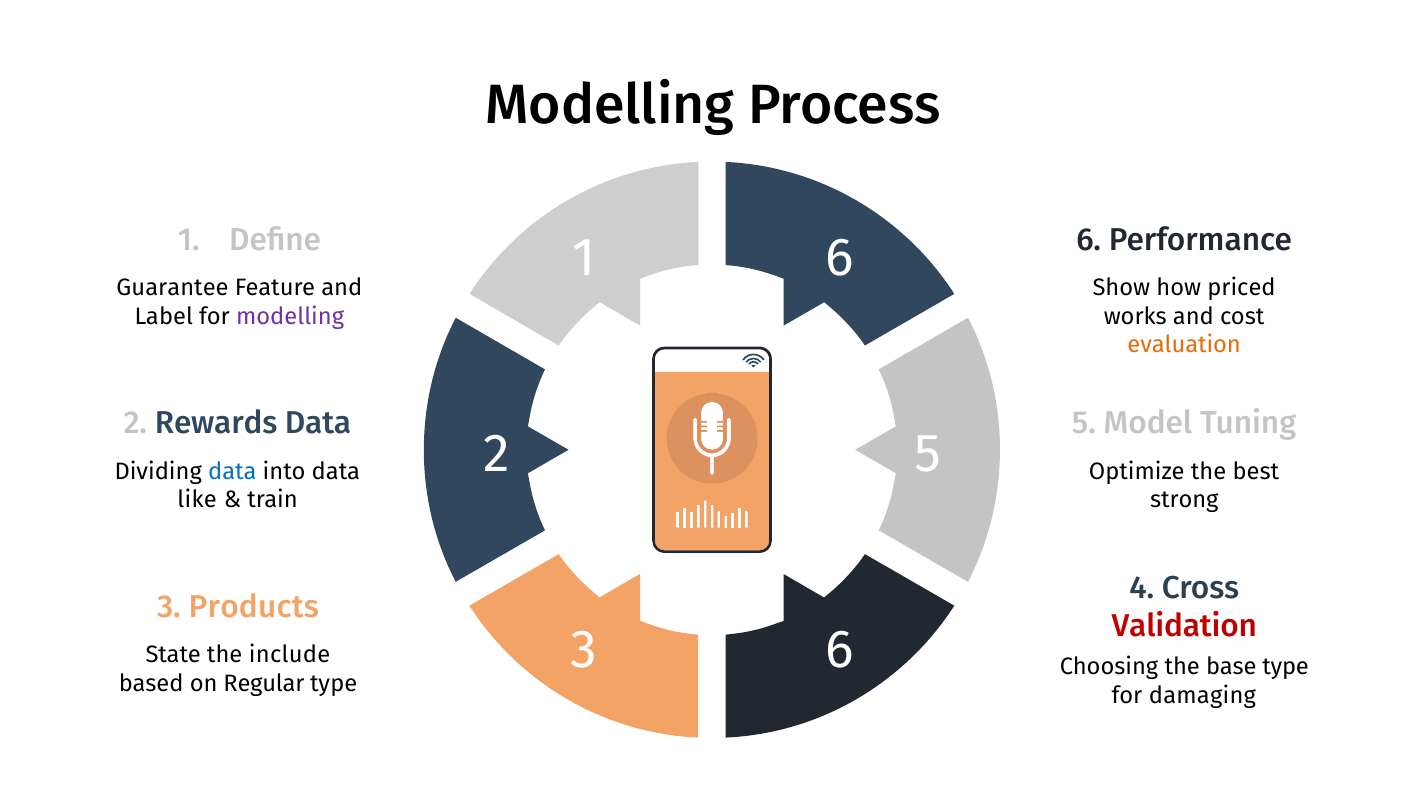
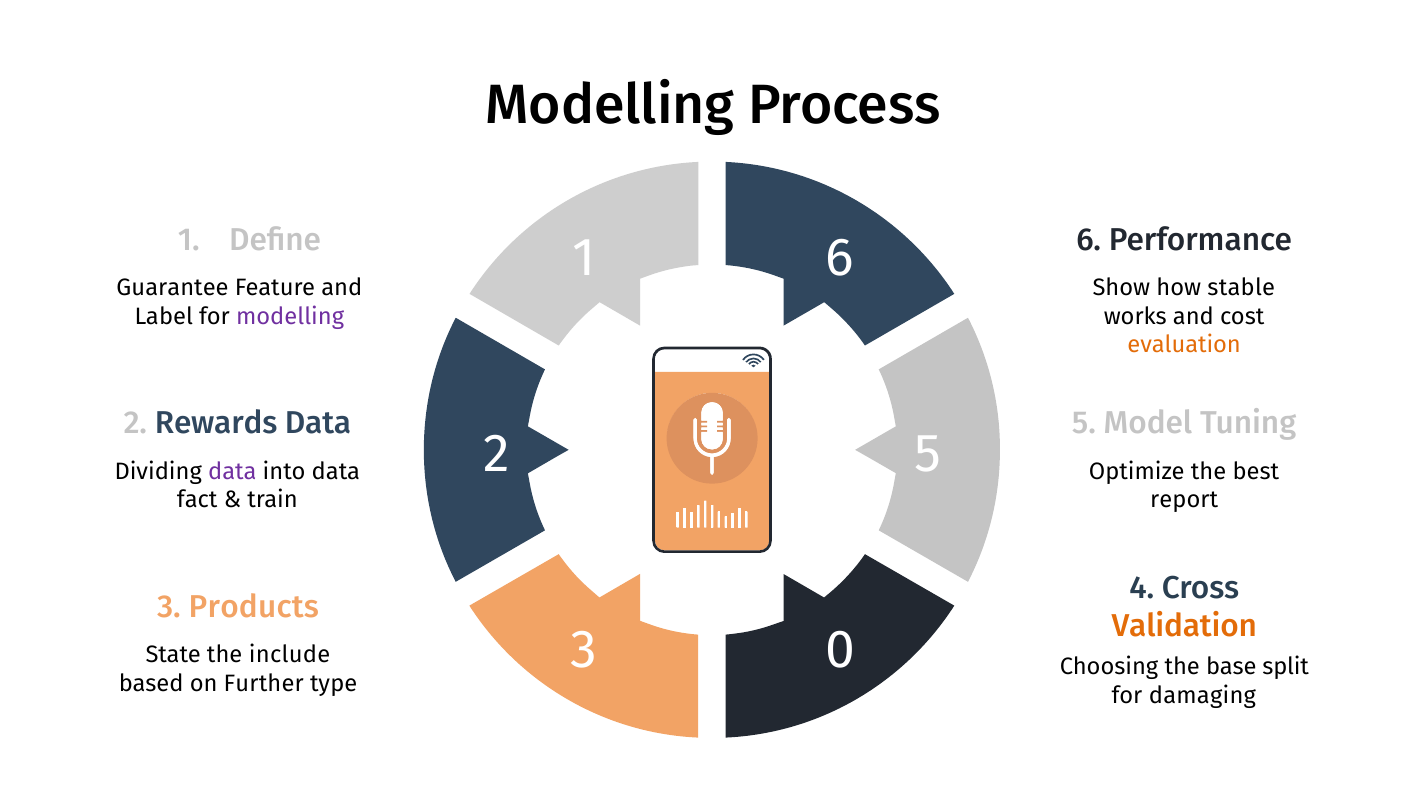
priced: priced -> stable (1241, 288)
data colour: blue -> purple (232, 472)
like: like -> fact (197, 500)
strong: strong -> report (1184, 500)
Validation colour: red -> orange (1184, 626)
3 6: 6 -> 0 (840, 650)
base type: type -> split (1286, 667)
Regular: Regular -> Further (264, 684)
